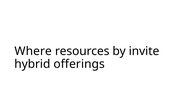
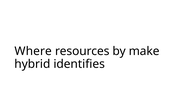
invite: invite -> make (144, 51)
offerings: offerings -> identifies (79, 64)
